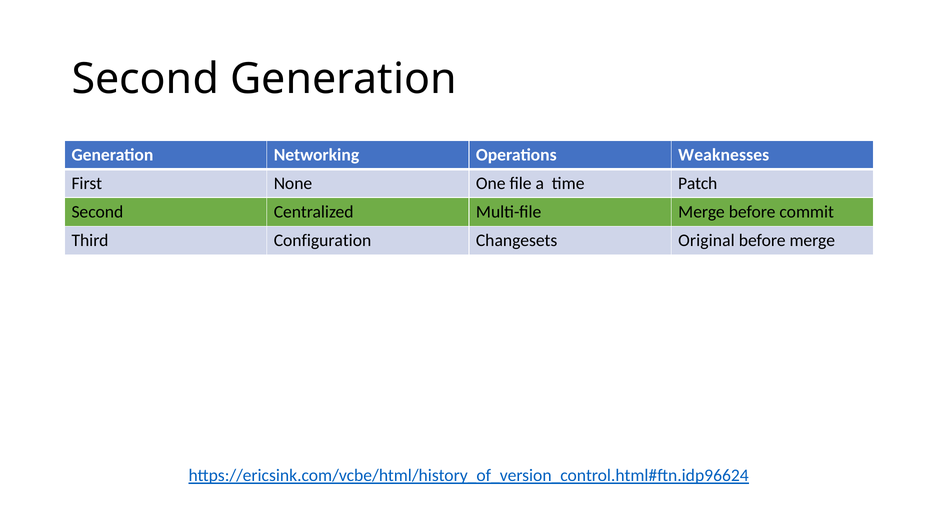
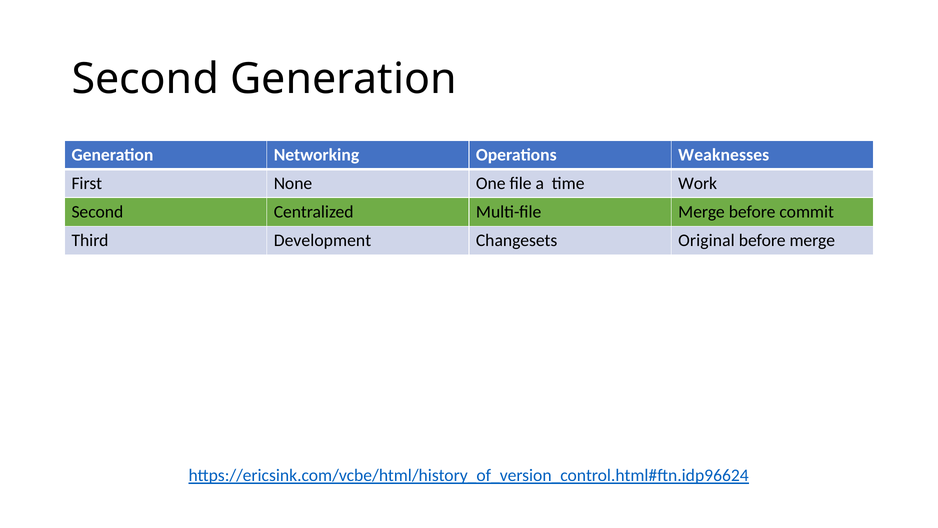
Patch: Patch -> Work (698, 183)
Configuration: Configuration -> Development (322, 241)
